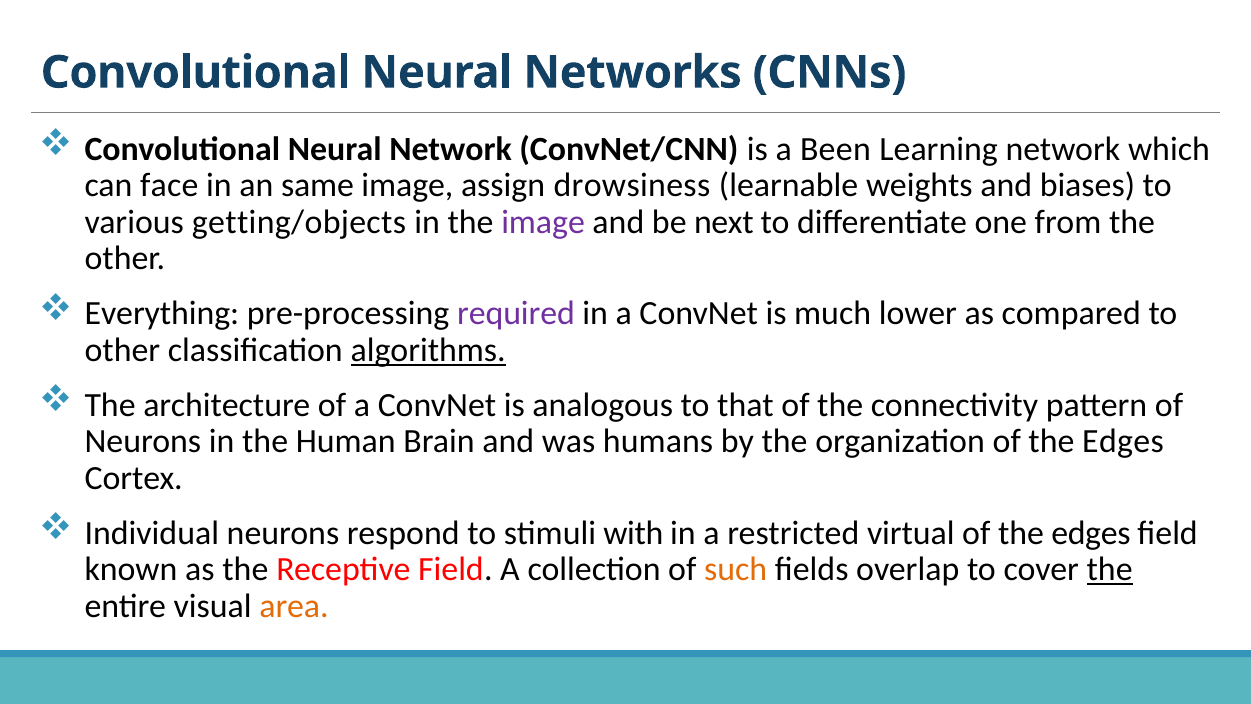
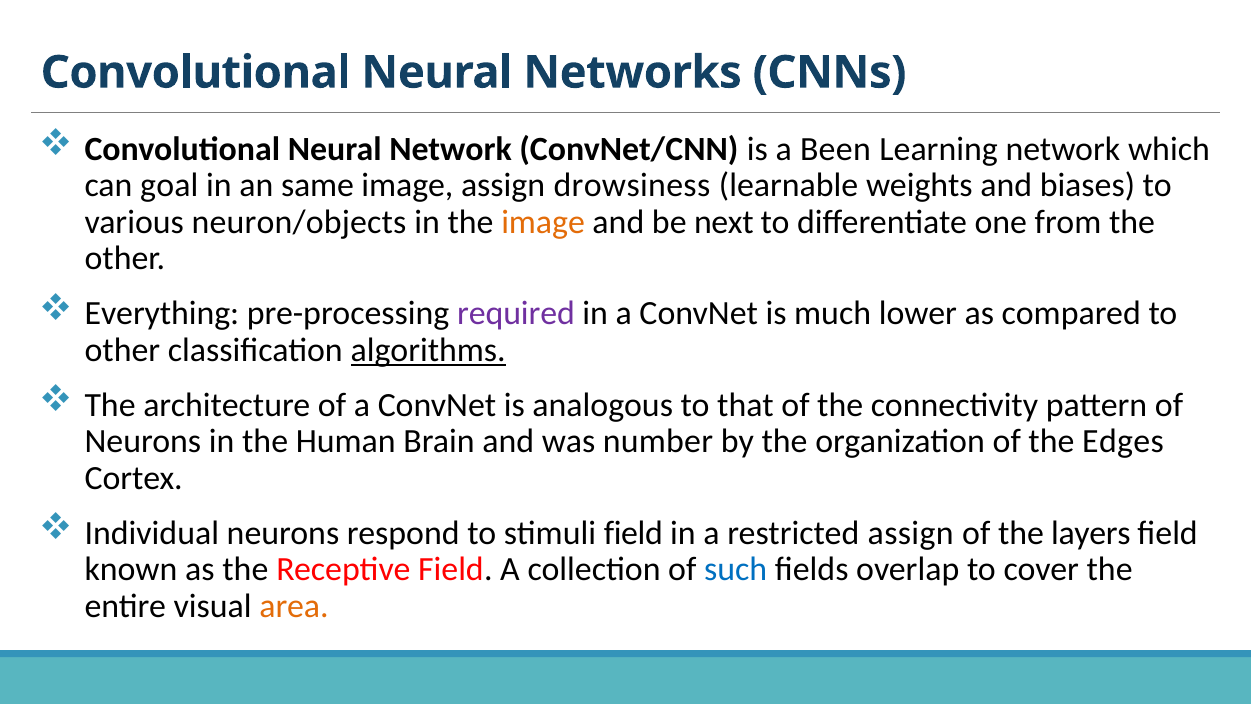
face: face -> goal (169, 185)
getting/objects: getting/objects -> neuron/objects (299, 222)
image colour: purple -> orange (543, 222)
humans: humans -> number (658, 441)
stimuli with: with -> field (633, 533)
restricted virtual: virtual -> assign (911, 533)
edges: edges -> layers (1091, 533)
such colour: orange -> blue (736, 569)
the underline: present -> none (1110, 569)
